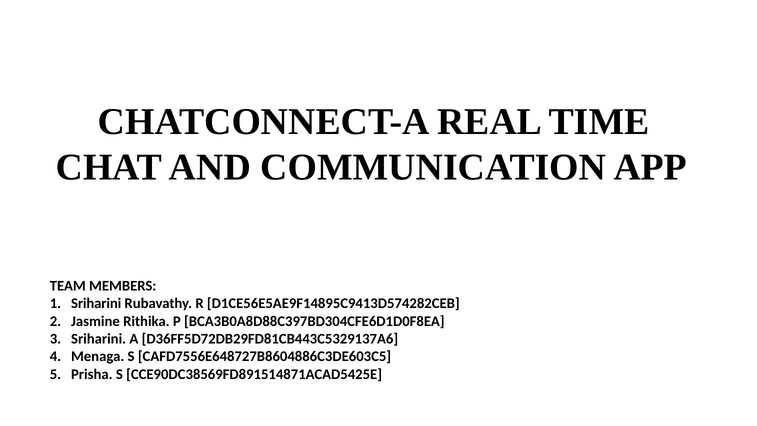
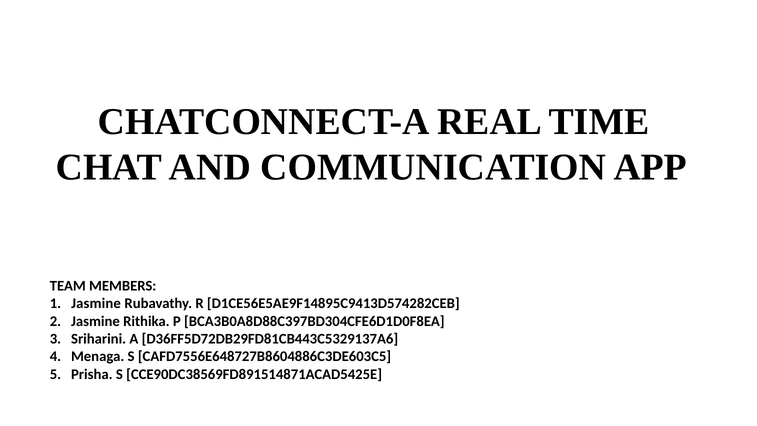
Sriharini: Sriharini -> Jasmine (96, 304)
